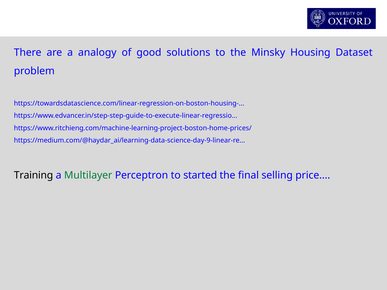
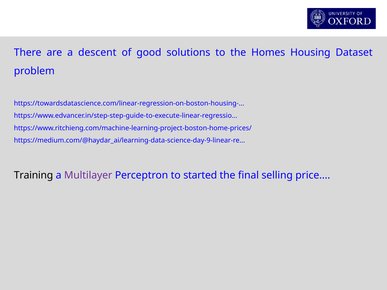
analogy: analogy -> descent (97, 53)
Minsky: Minsky -> Homes (268, 53)
Multilayer colour: green -> purple (88, 176)
